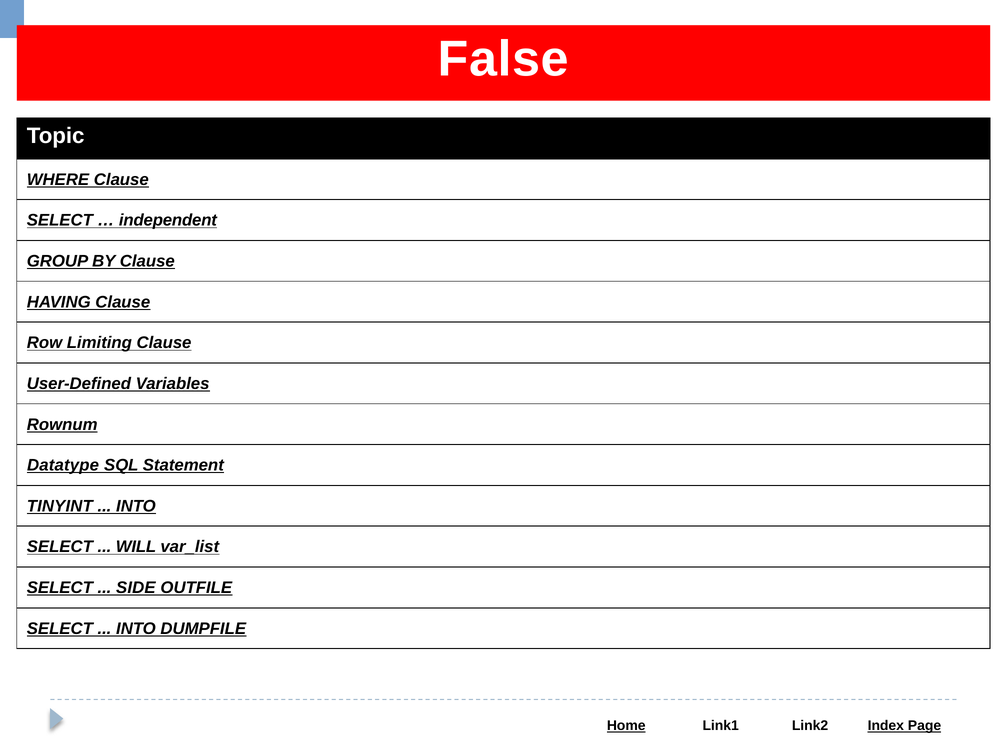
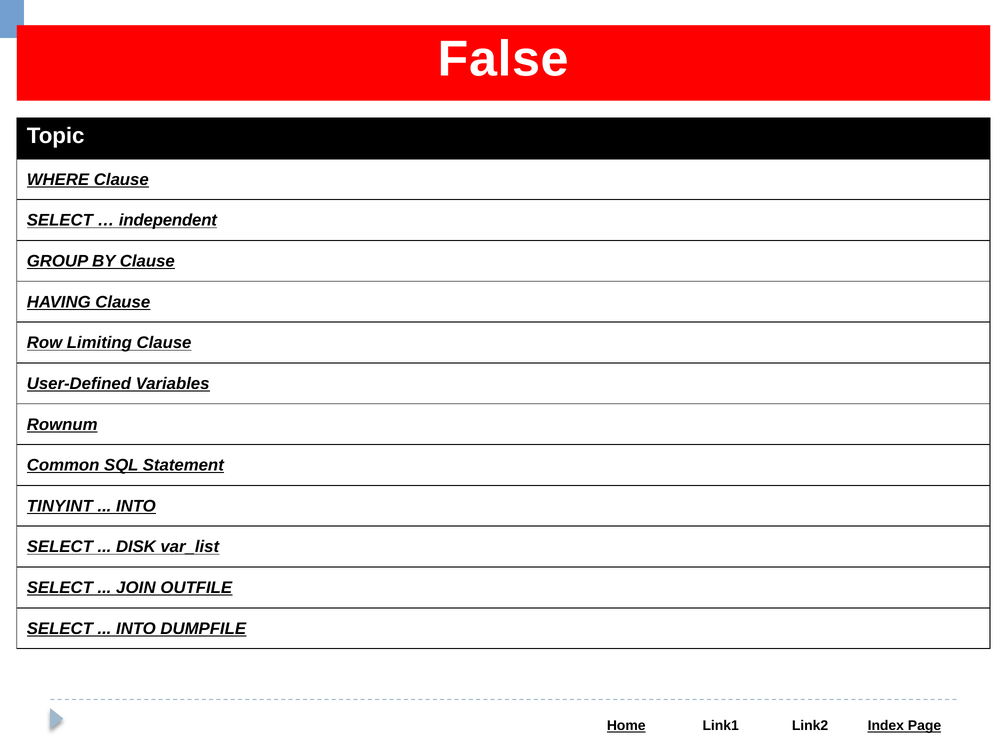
Datatype: Datatype -> Common (63, 465)
WILL: WILL -> DISK (136, 547)
SIDE: SIDE -> JOIN (136, 588)
